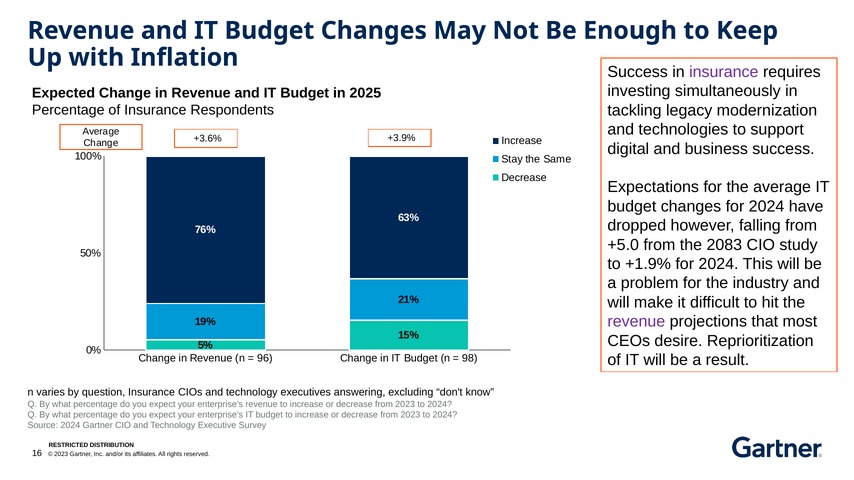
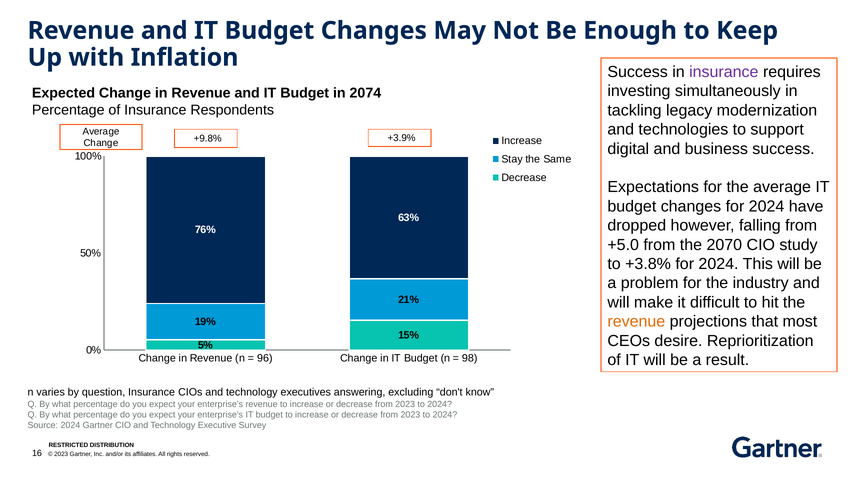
2025: 2025 -> 2074 (365, 93)
+3.6%: +3.6% -> +9.8% (208, 139)
2083: 2083 -> 2070 (724, 245)
+1.9%: +1.9% -> +3.8% (648, 264)
revenue colour: purple -> orange (636, 322)
